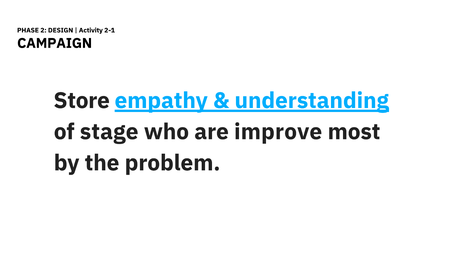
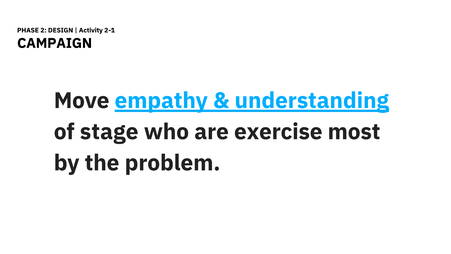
Store: Store -> Move (82, 101)
improve: improve -> exercise (278, 132)
